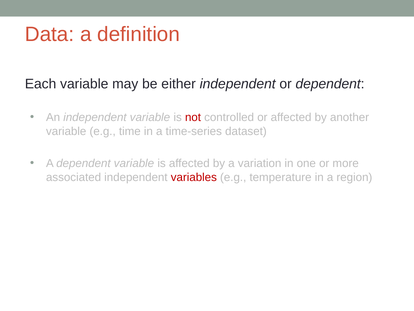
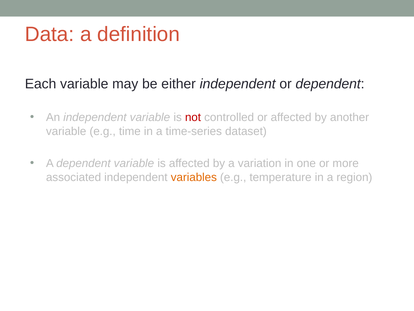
variables colour: red -> orange (194, 177)
